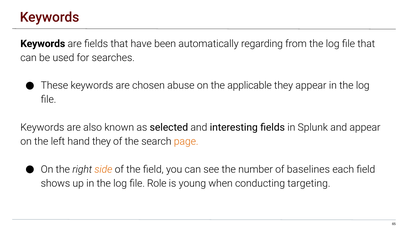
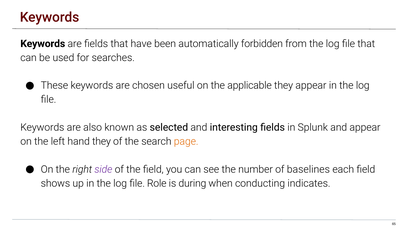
regarding: regarding -> forbidden (262, 44)
abuse: abuse -> useful (181, 85)
side colour: orange -> purple (103, 169)
young: young -> during (192, 183)
targeting: targeting -> indicates (309, 183)
